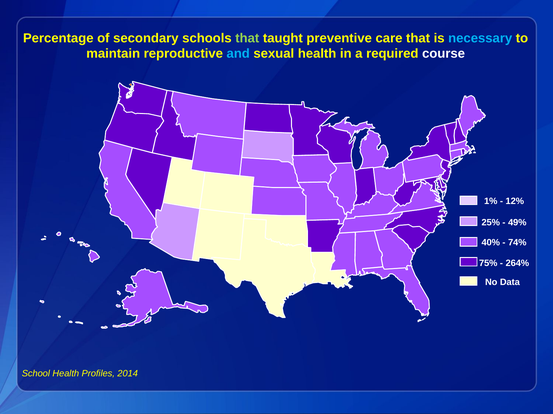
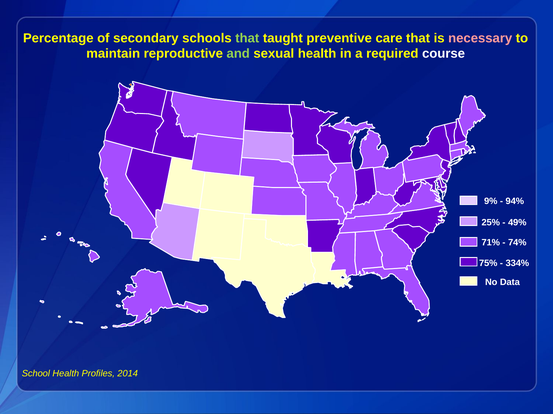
necessary colour: light blue -> pink (480, 38)
and colour: light blue -> light green (238, 54)
1%: 1% -> 9% (491, 201)
12%: 12% -> 94% (515, 201)
40%: 40% -> 71% (491, 243)
264%: 264% -> 334% (517, 264)
